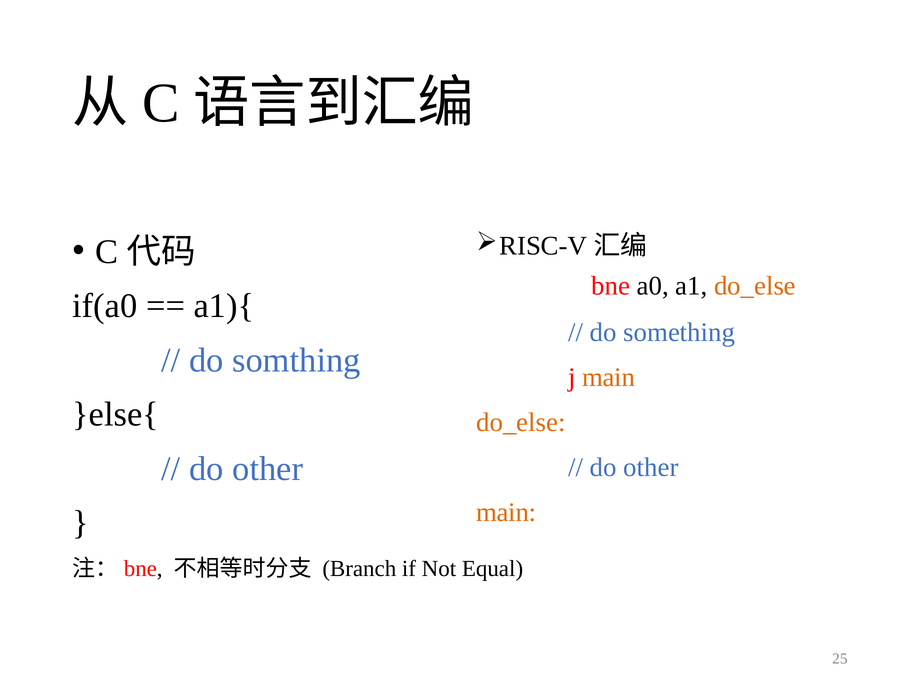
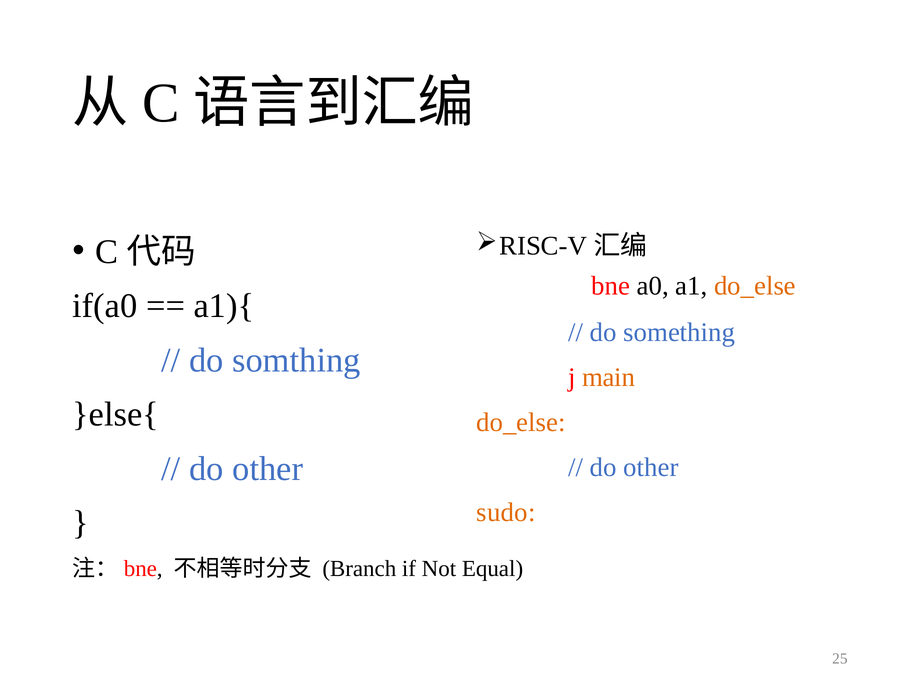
main: main -> sudo (506, 513)
